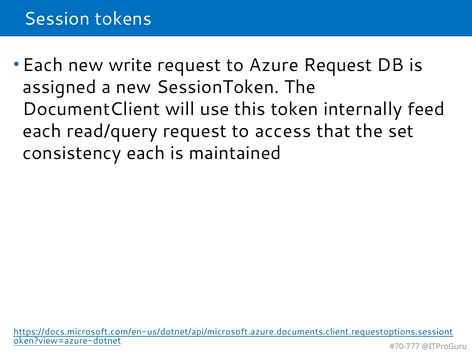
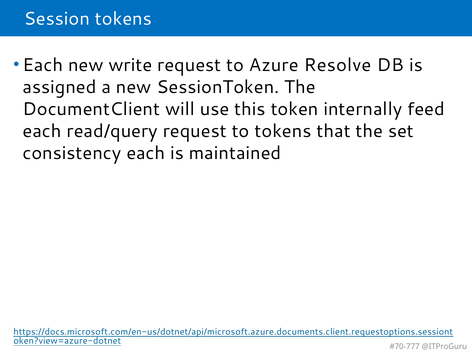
Azure Request: Request -> Resolve (338, 65)
to access: access -> tokens (283, 131)
